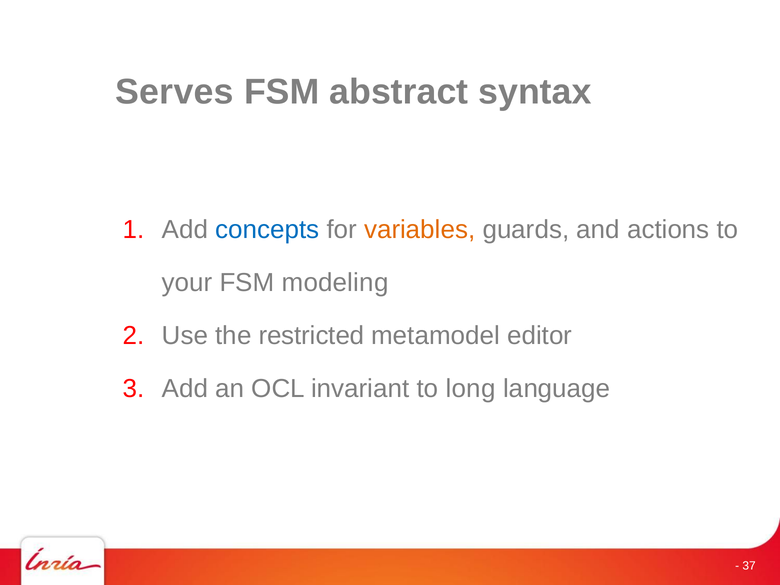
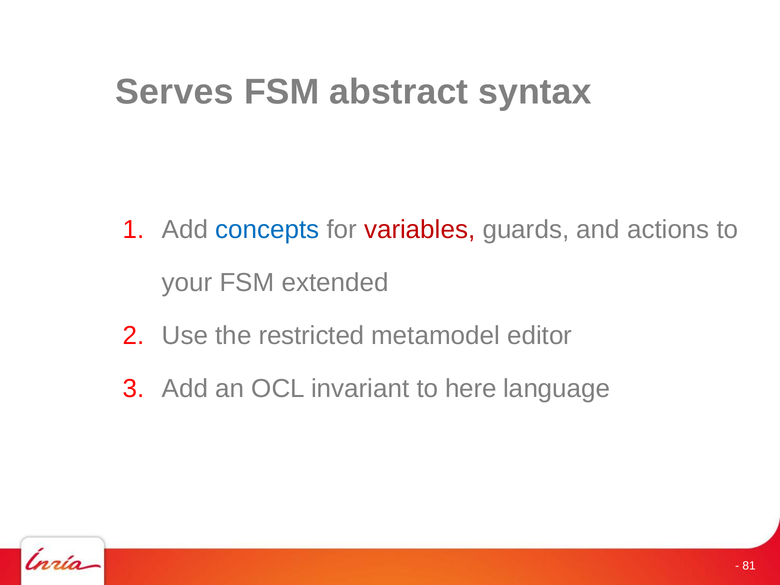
variables colour: orange -> red (420, 230)
modeling: modeling -> extended (335, 283)
long: long -> here (471, 389)
37: 37 -> 81 (749, 566)
